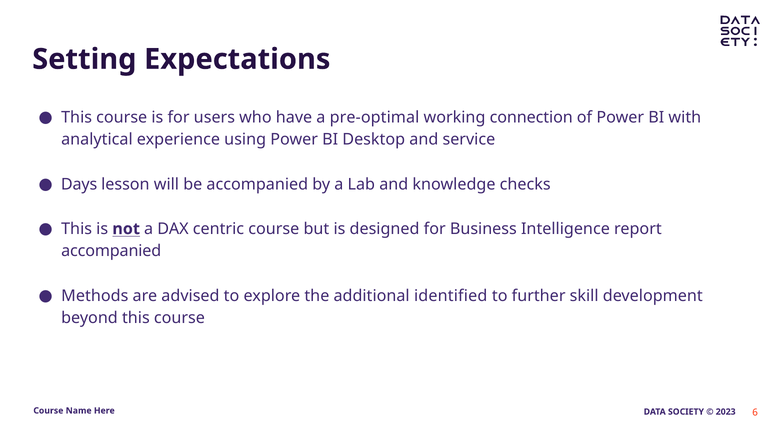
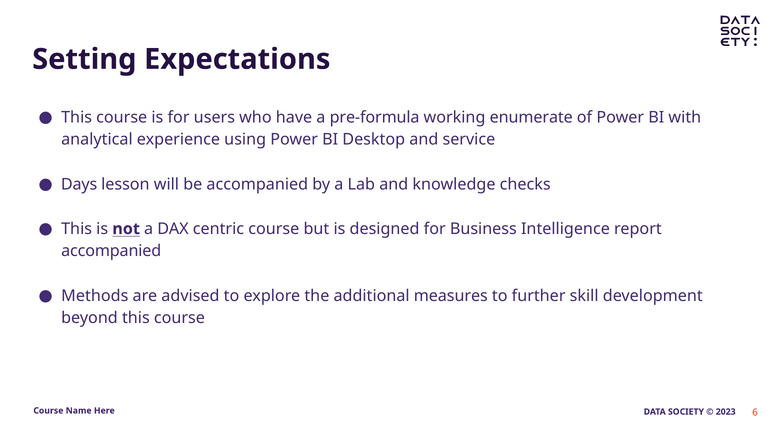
pre-optimal: pre-optimal -> pre-formula (375, 117)
connection: connection -> enumerate (531, 117)
identified: identified -> measures (451, 295)
